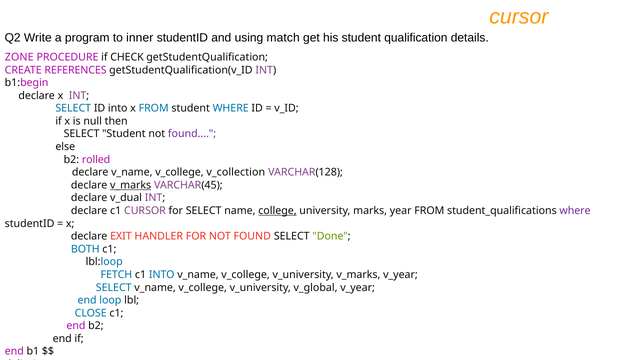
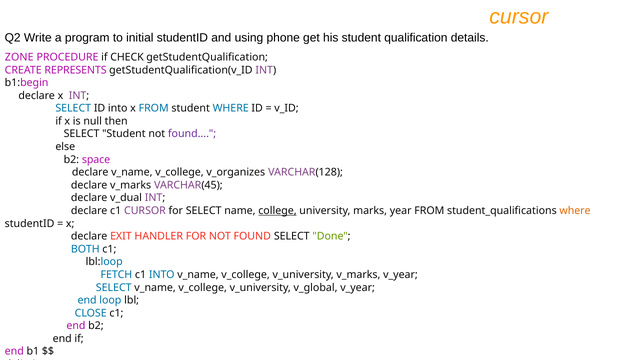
inner: inner -> initial (140, 38)
match: match -> phone (283, 38)
REFERENCES: REFERENCES -> REPRESENTS (76, 70)
rolled: rolled -> space (96, 159)
v_collection: v_collection -> v_organizes (236, 172)
v_marks underline: present -> none (131, 185)
where colour: purple -> orange (575, 210)
